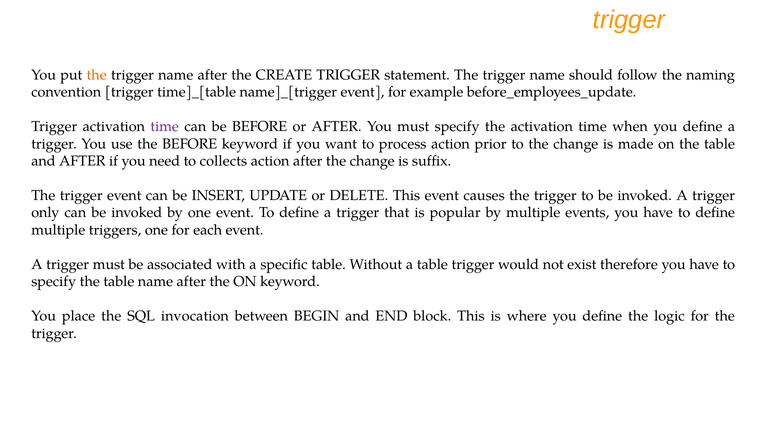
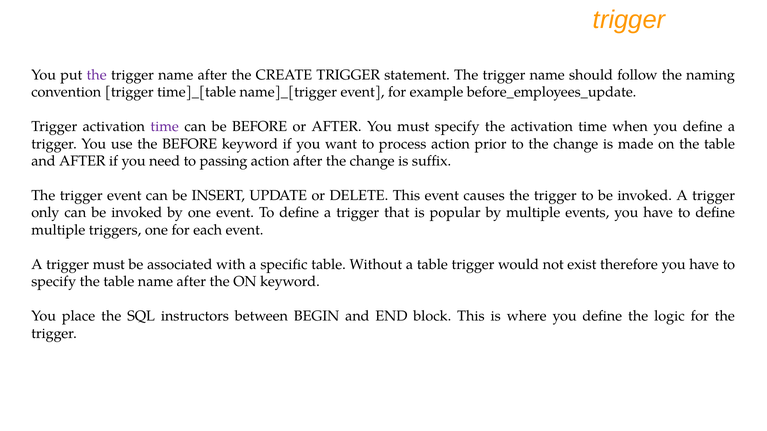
the colour: orange -> purple (97, 75)
collects: collects -> passing (224, 161)
invocation: invocation -> instructors (195, 317)
